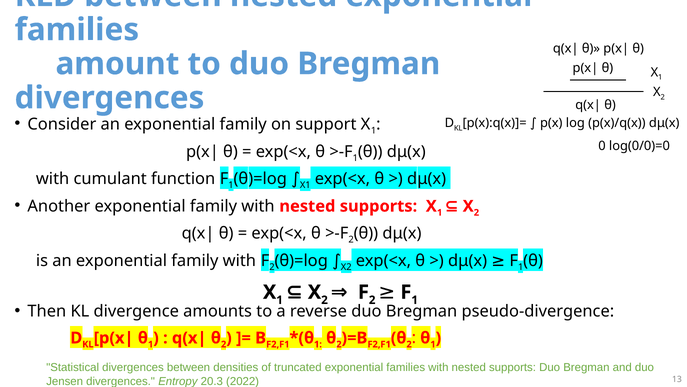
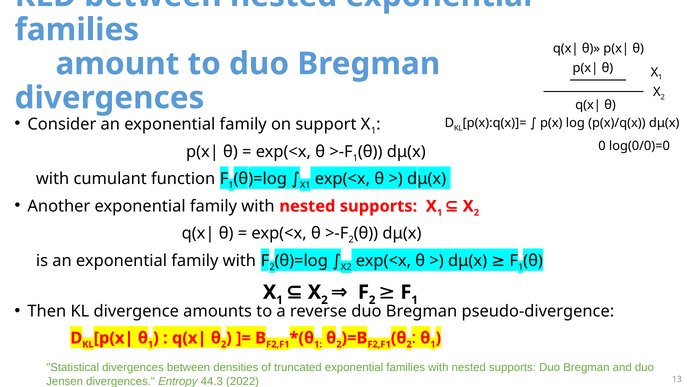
20.3: 20.3 -> 44.3 (212, 381)
